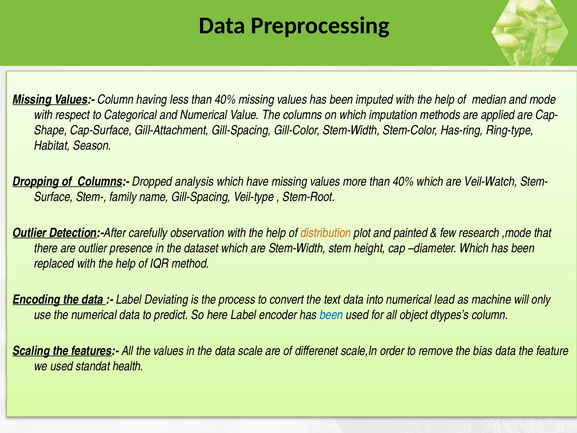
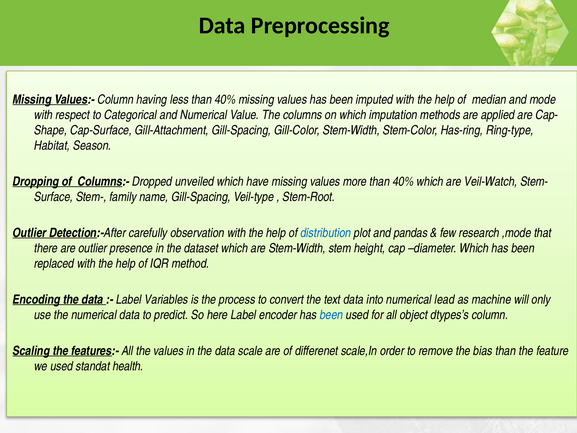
analysis: analysis -> unveiled (195, 181)
distribution colour: orange -> blue (326, 233)
painted: painted -> pandas (411, 233)
Deviating: Deviating -> Variables (166, 299)
bias data: data -> than (506, 351)
